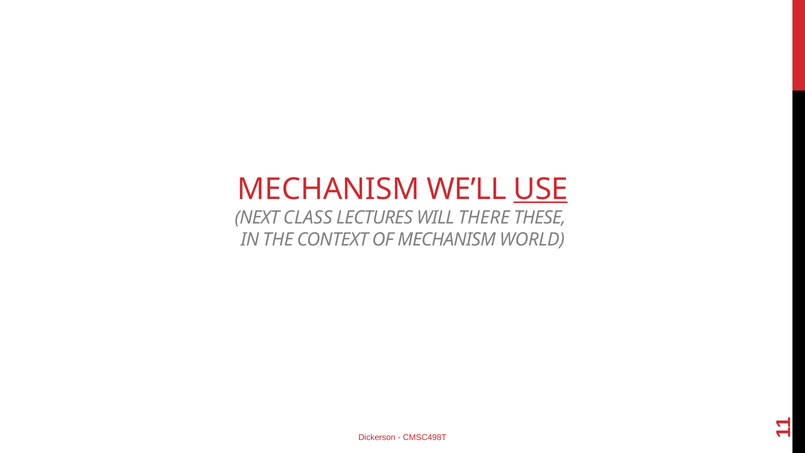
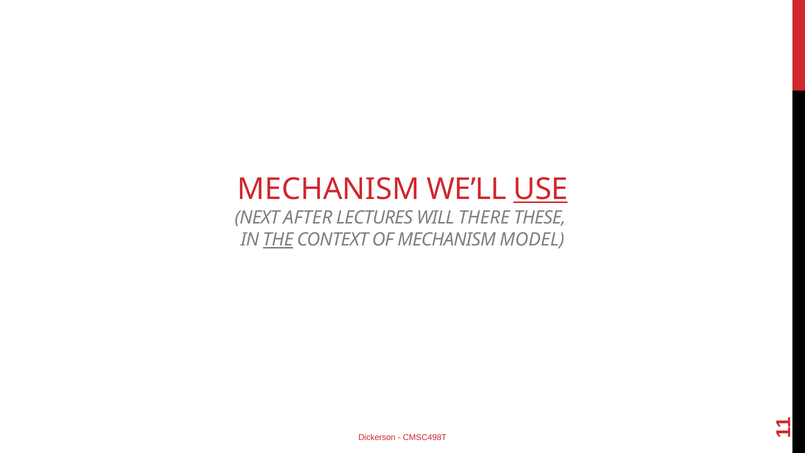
CLASS: CLASS -> AFTER (308, 218)
THE underline: none -> present (278, 240)
WORLD: WORLD -> MODEL (532, 240)
